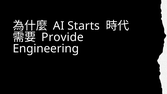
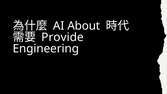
Starts: Starts -> About (84, 26)
